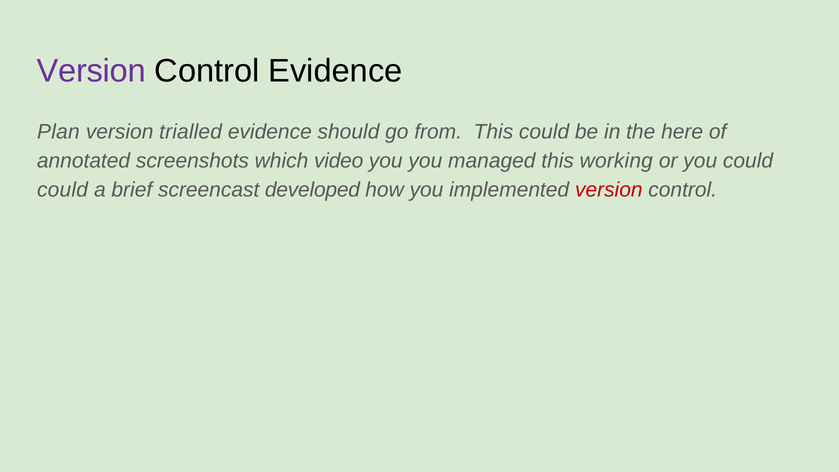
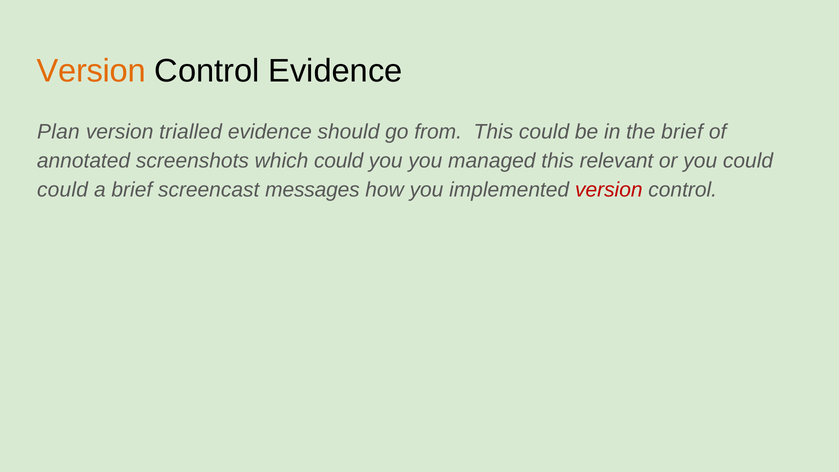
Version colour: purple -> orange (91, 71)
the here: here -> brief (682, 132)
which video: video -> could (339, 161)
working: working -> relevant (616, 161)
developed: developed -> messages (312, 190)
